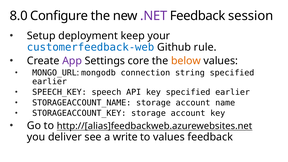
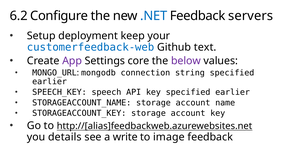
8.0: 8.0 -> 6.2 (19, 16)
.NET colour: purple -> blue (154, 16)
session: session -> servers (251, 16)
rule: rule -> text (205, 47)
below colour: orange -> purple (186, 61)
deliver: deliver -> details (65, 137)
to values: values -> image (169, 137)
